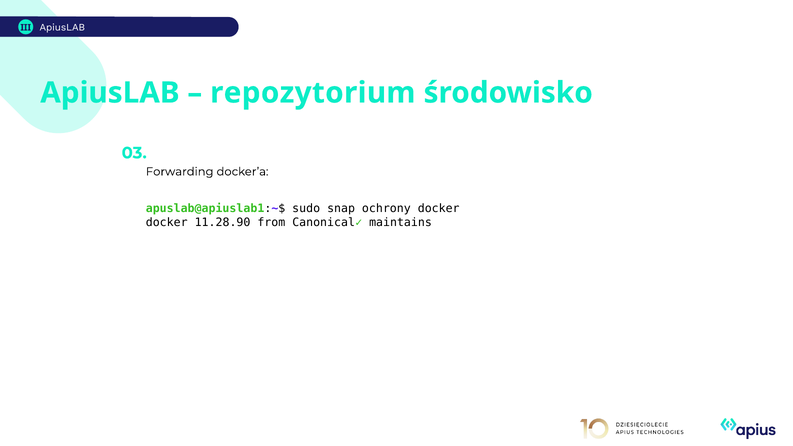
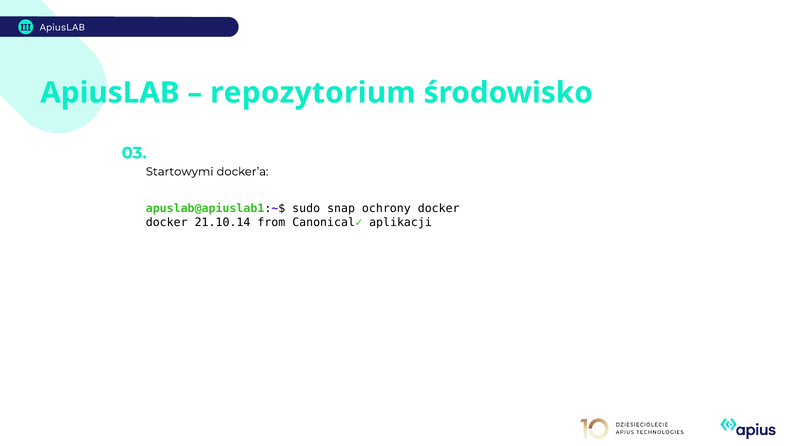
Forwarding: Forwarding -> Startowymi (180, 172)
11.28.90: 11.28.90 -> 21.10.14 (223, 223)
maintains: maintains -> aplikacji (400, 223)
